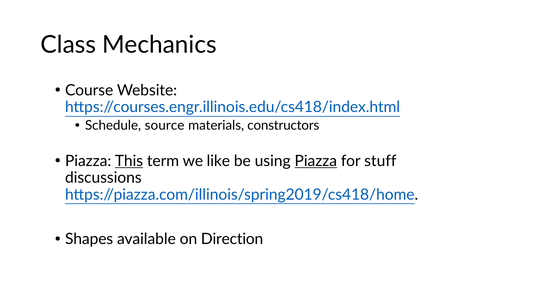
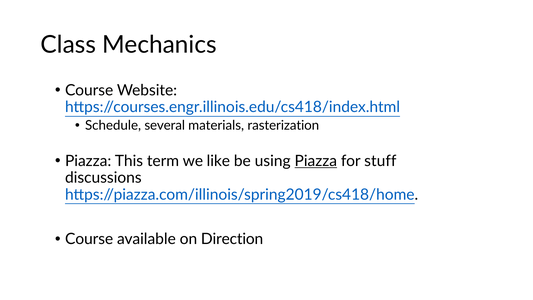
source: source -> several (165, 125)
constructors: constructors -> rasterization (283, 125)
This underline: present -> none (129, 161)
Shapes: Shapes -> Course (89, 239)
